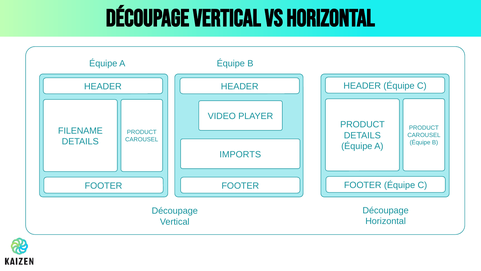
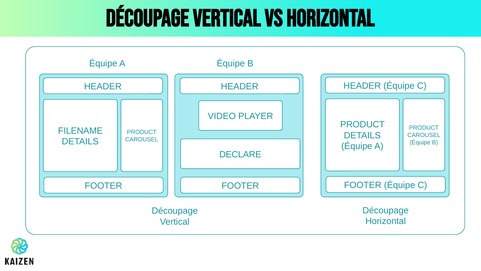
IMPORTS: IMPORTS -> DECLARE (240, 154)
